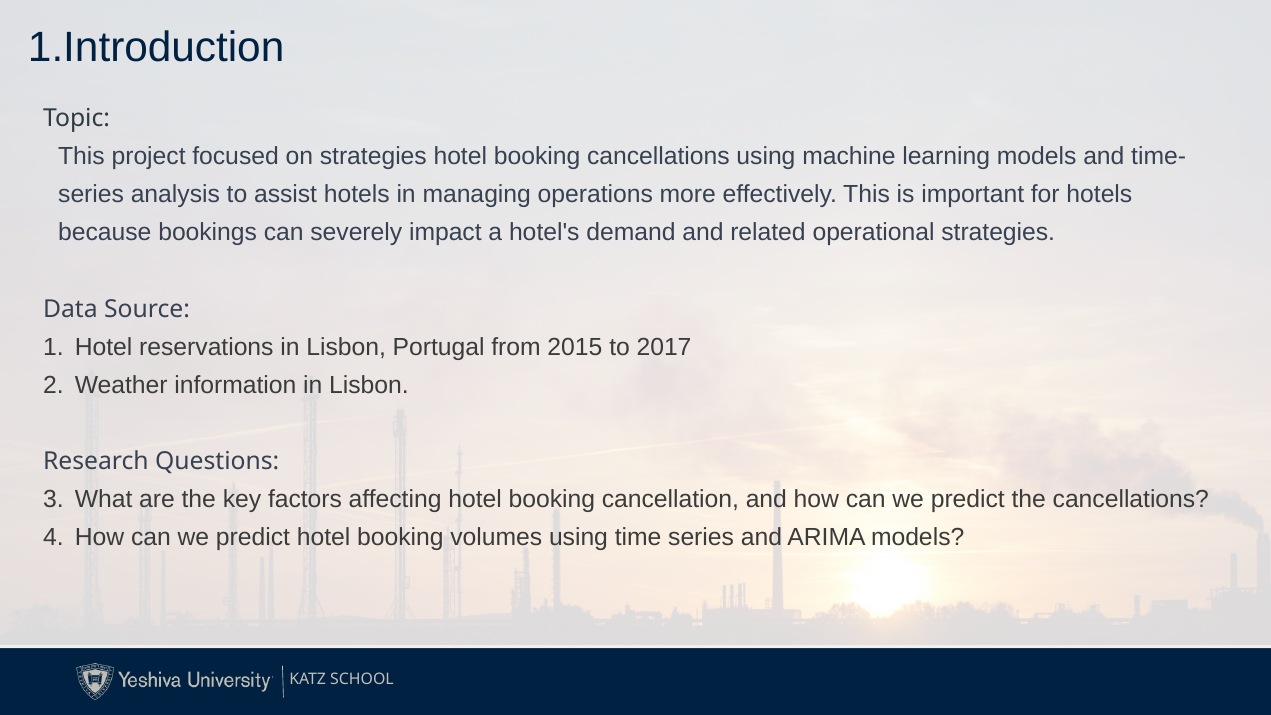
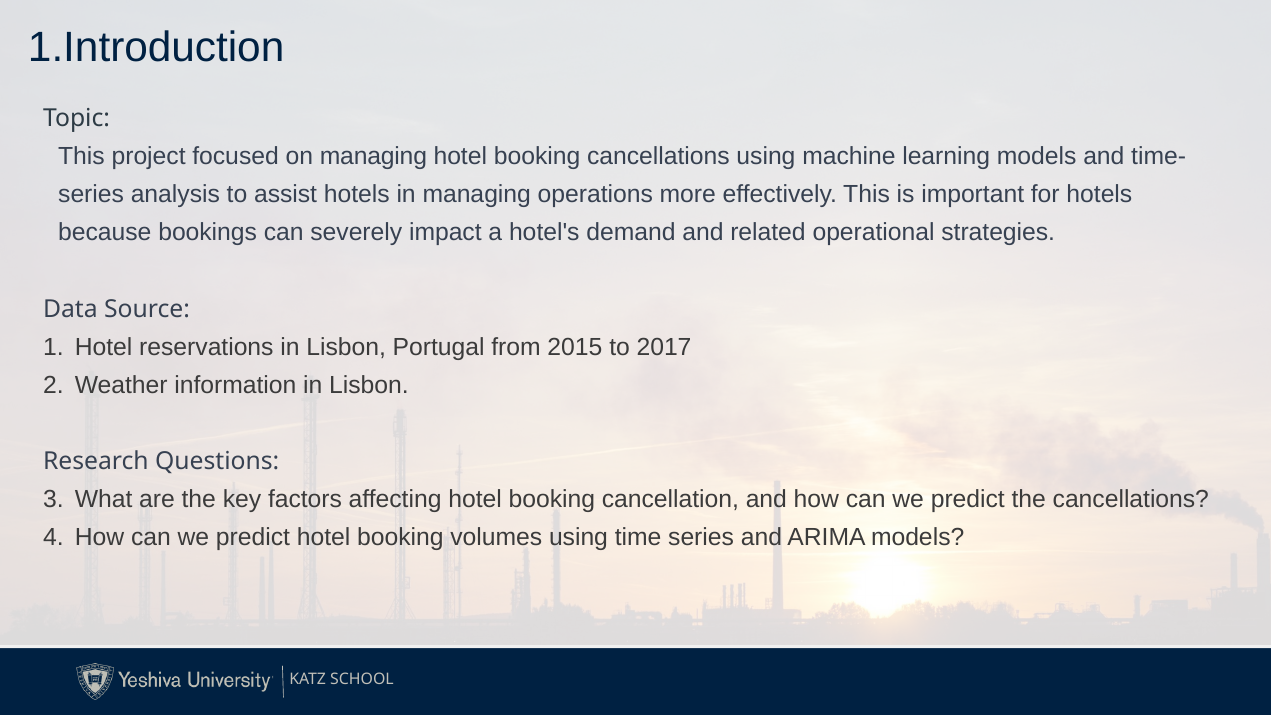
on strategies: strategies -> managing (373, 156)
